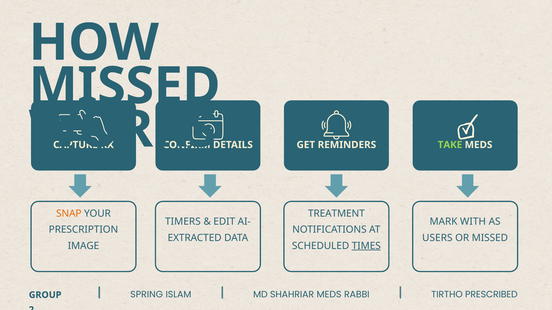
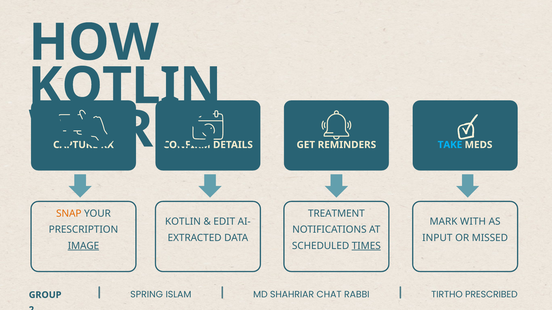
MISSED: MISSED -> KOTLIN (125, 86)
TAKE colour: light green -> light blue (450, 145)
TIMERS: TIMERS -> KOTLIN (183, 222)
USERS: USERS -> INPUT (437, 238)
IMAGE underline: none -> present (83, 246)
SHAHRIAR MEDS: MEDS -> CHAT (329, 295)
